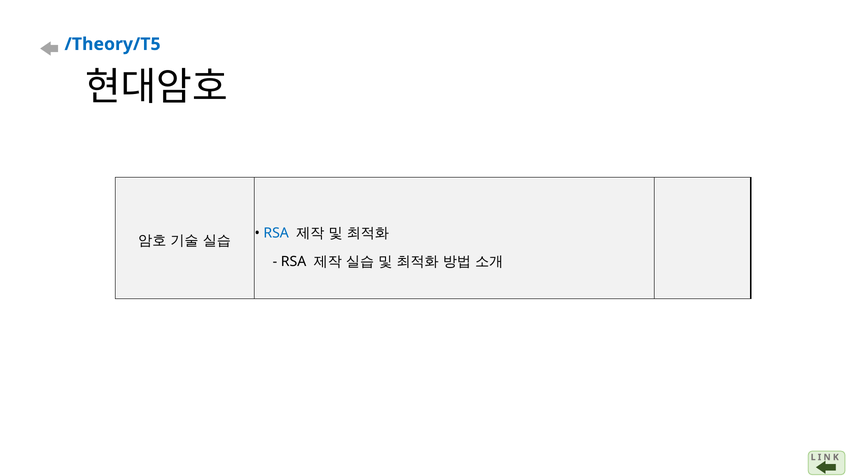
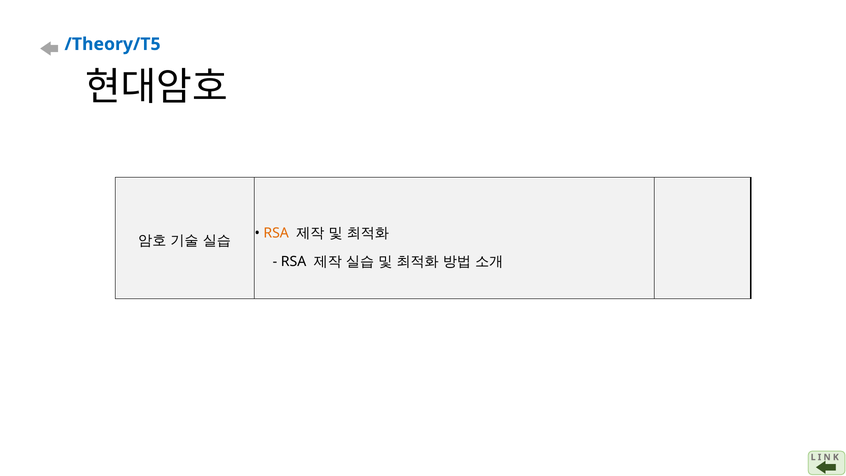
RSA colour: blue -> orange (276, 233)
